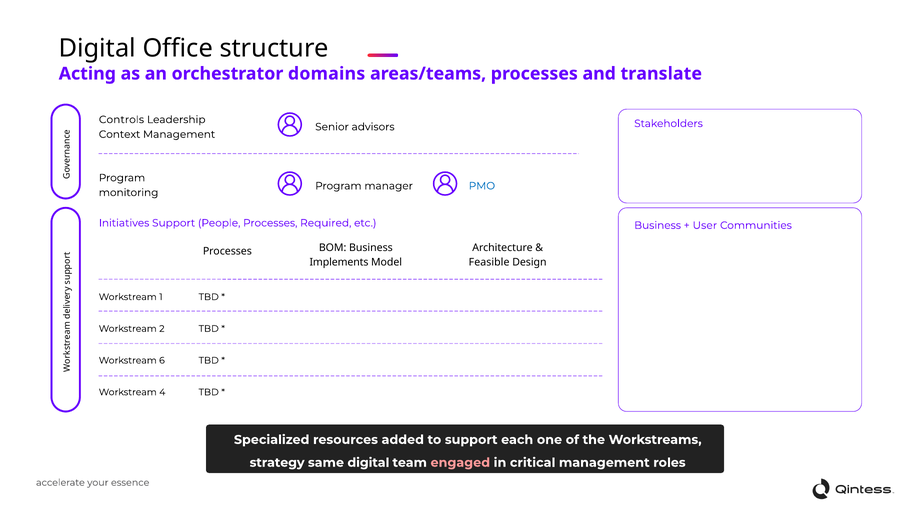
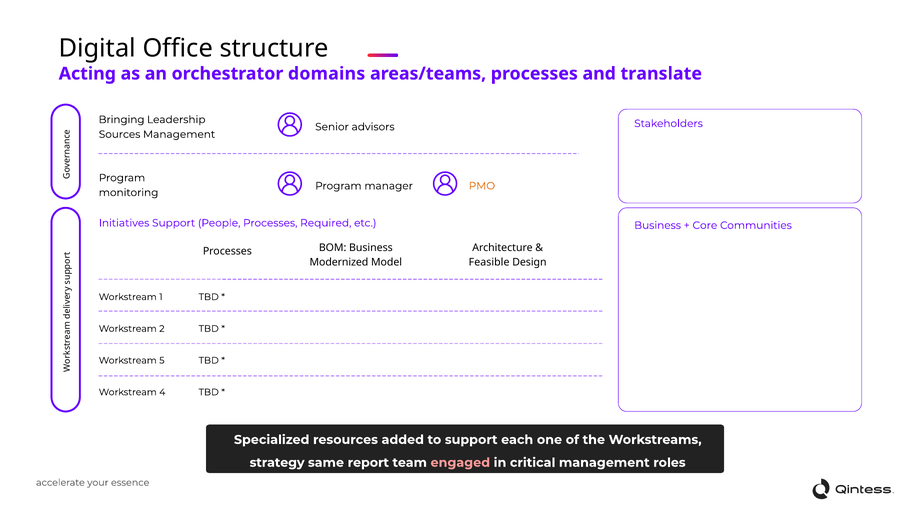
Controls: Controls -> Bringing (122, 120)
Context: Context -> Sources (120, 134)
PMO colour: blue -> orange (482, 186)
User: User -> Core (705, 225)
Implements: Implements -> Modernized (339, 262)
6: 6 -> 5 (162, 361)
same digital: digital -> report (368, 463)
